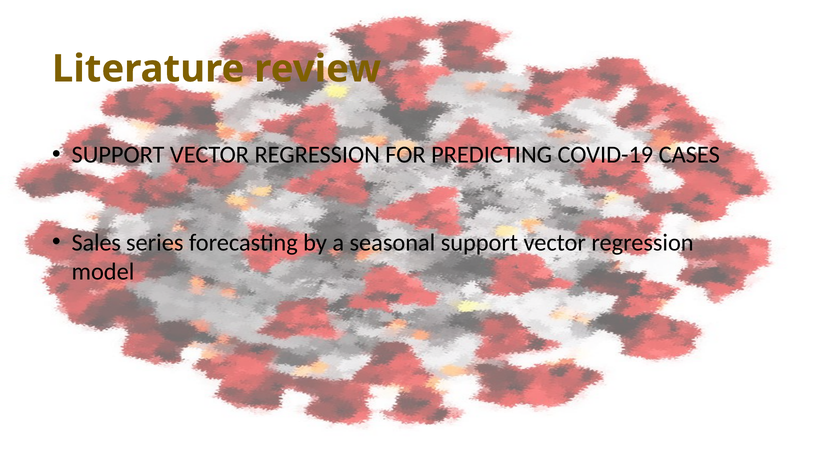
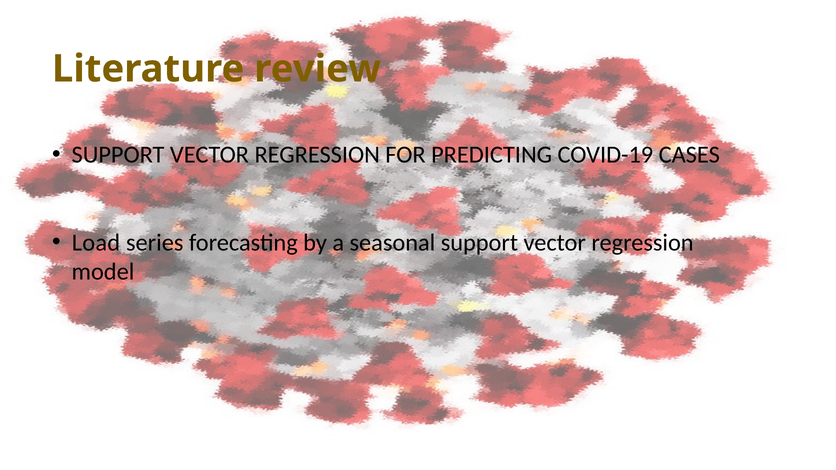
Sales: Sales -> Load (96, 243)
